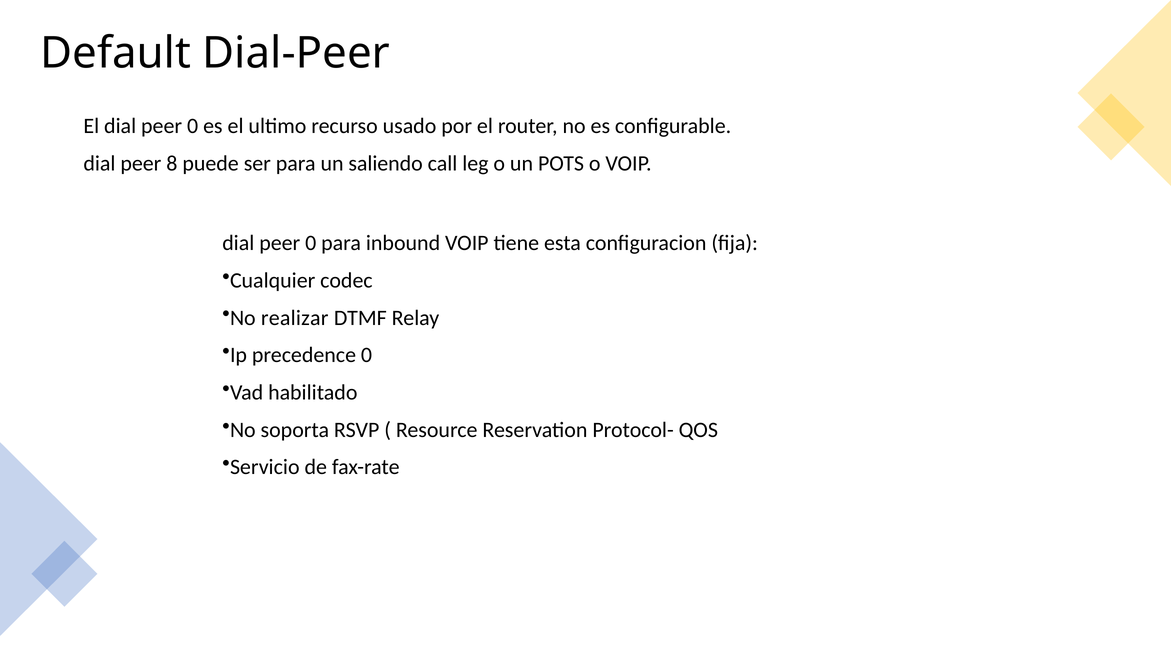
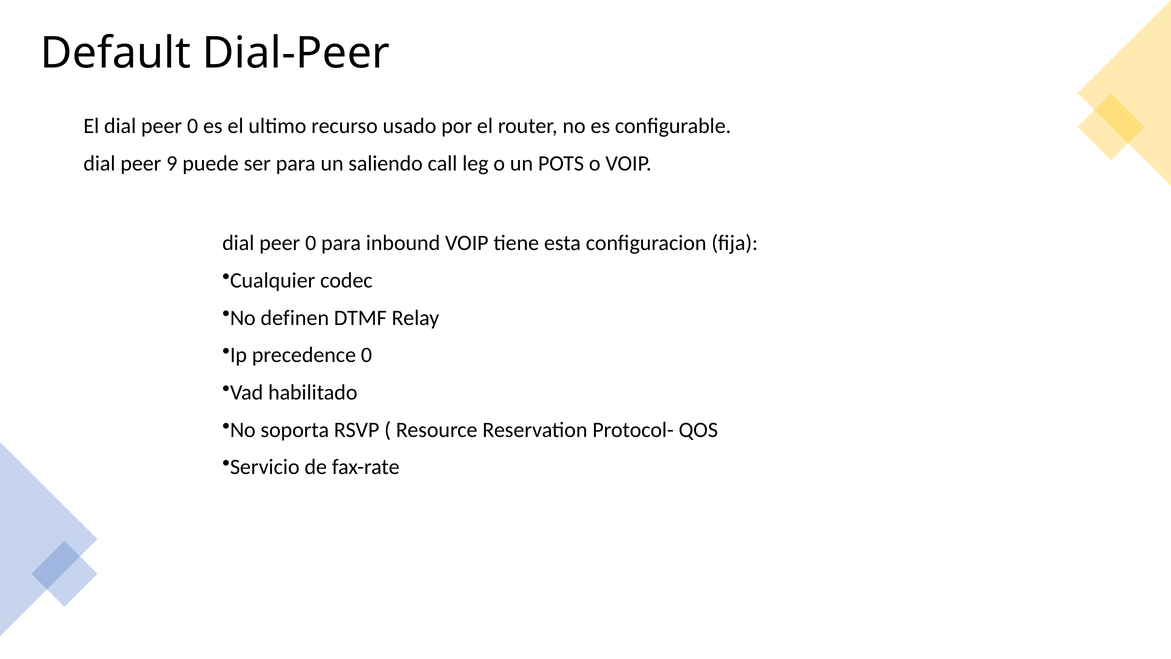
8: 8 -> 9 (172, 163)
realizar: realizar -> definen (295, 318)
